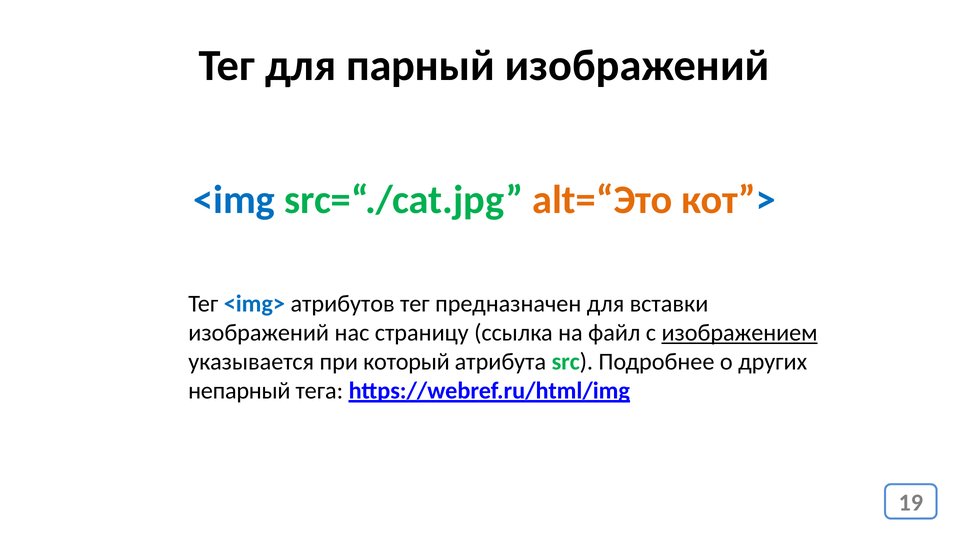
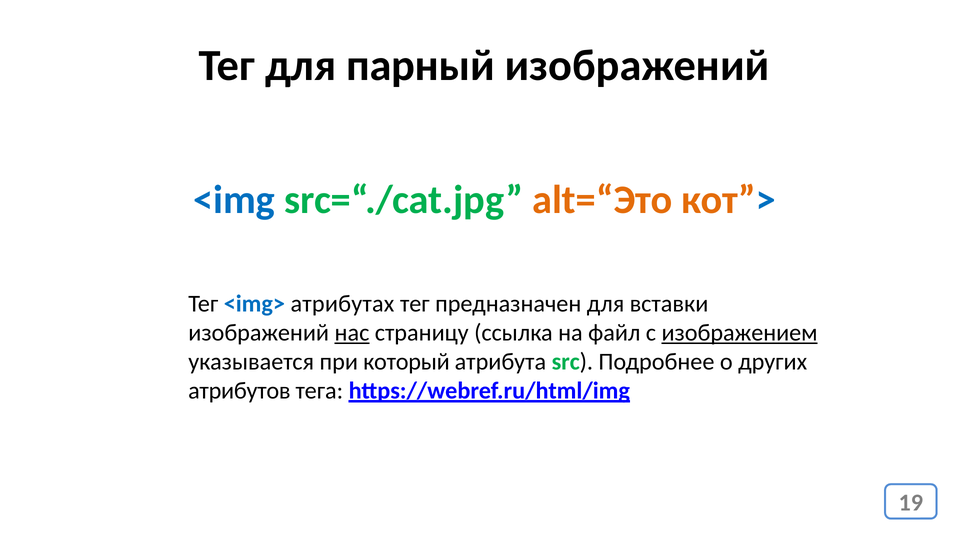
атрибутов: атрибутов -> атрибутах (342, 304)
нас underline: none -> present (352, 333)
непарный: непарный -> атрибутов (239, 391)
